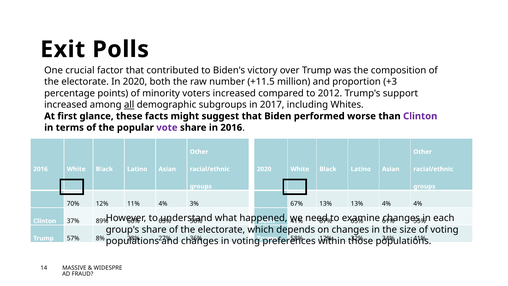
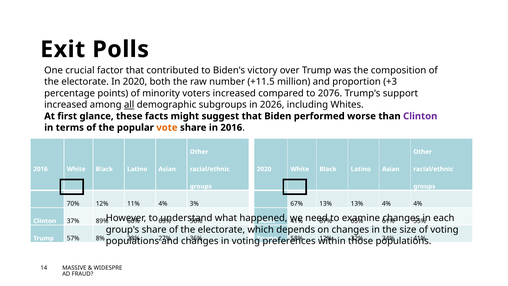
2012: 2012 -> 2076 (330, 93)
2017: 2017 -> 2026 (272, 105)
vote colour: purple -> orange (167, 127)
